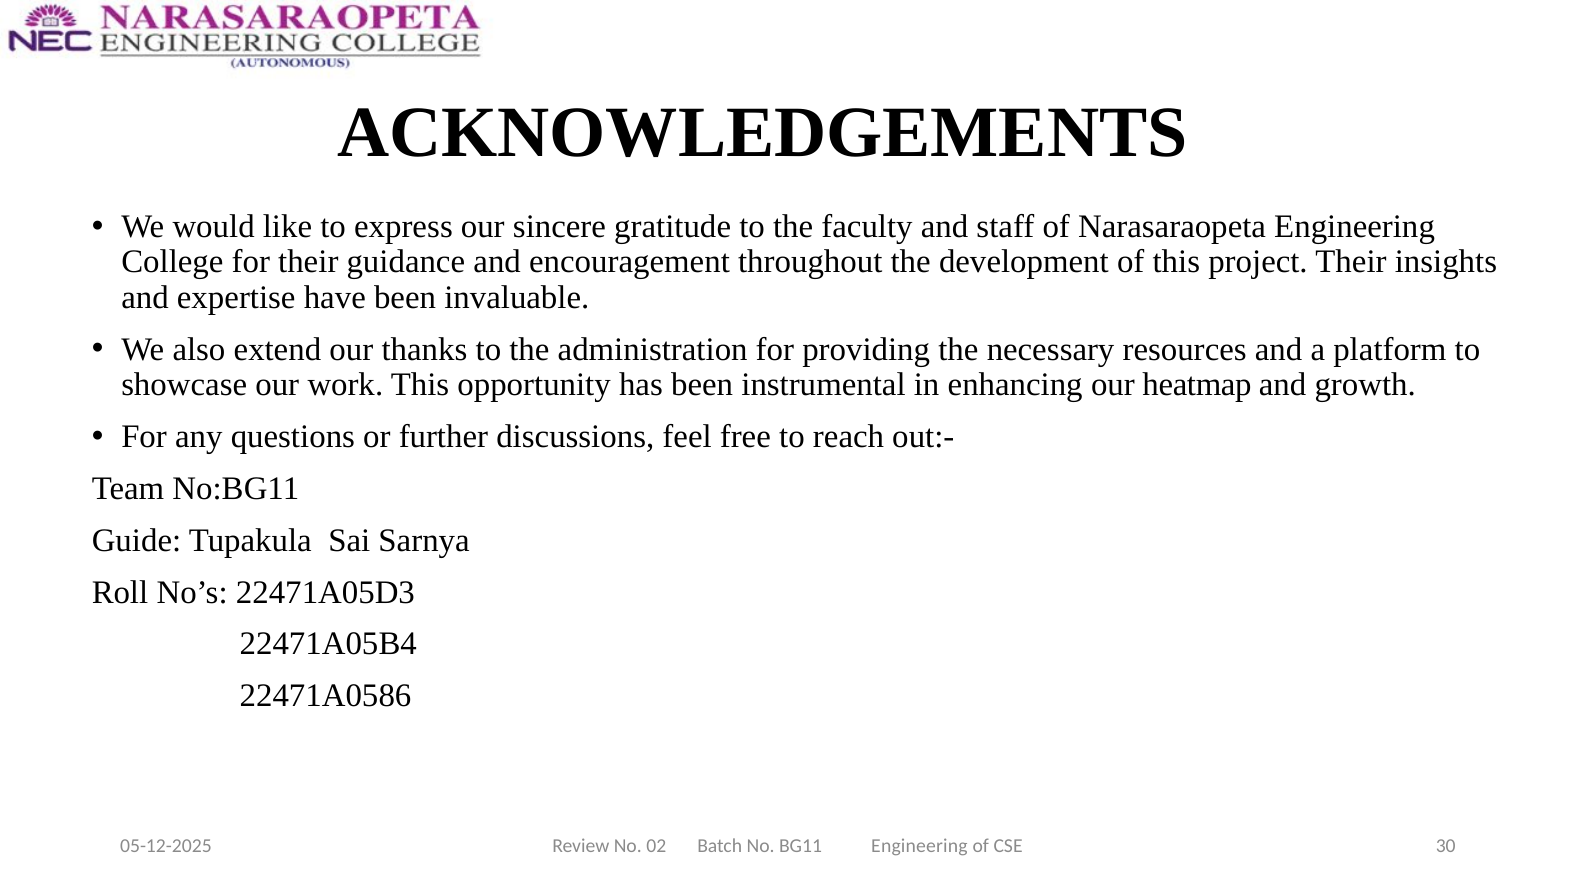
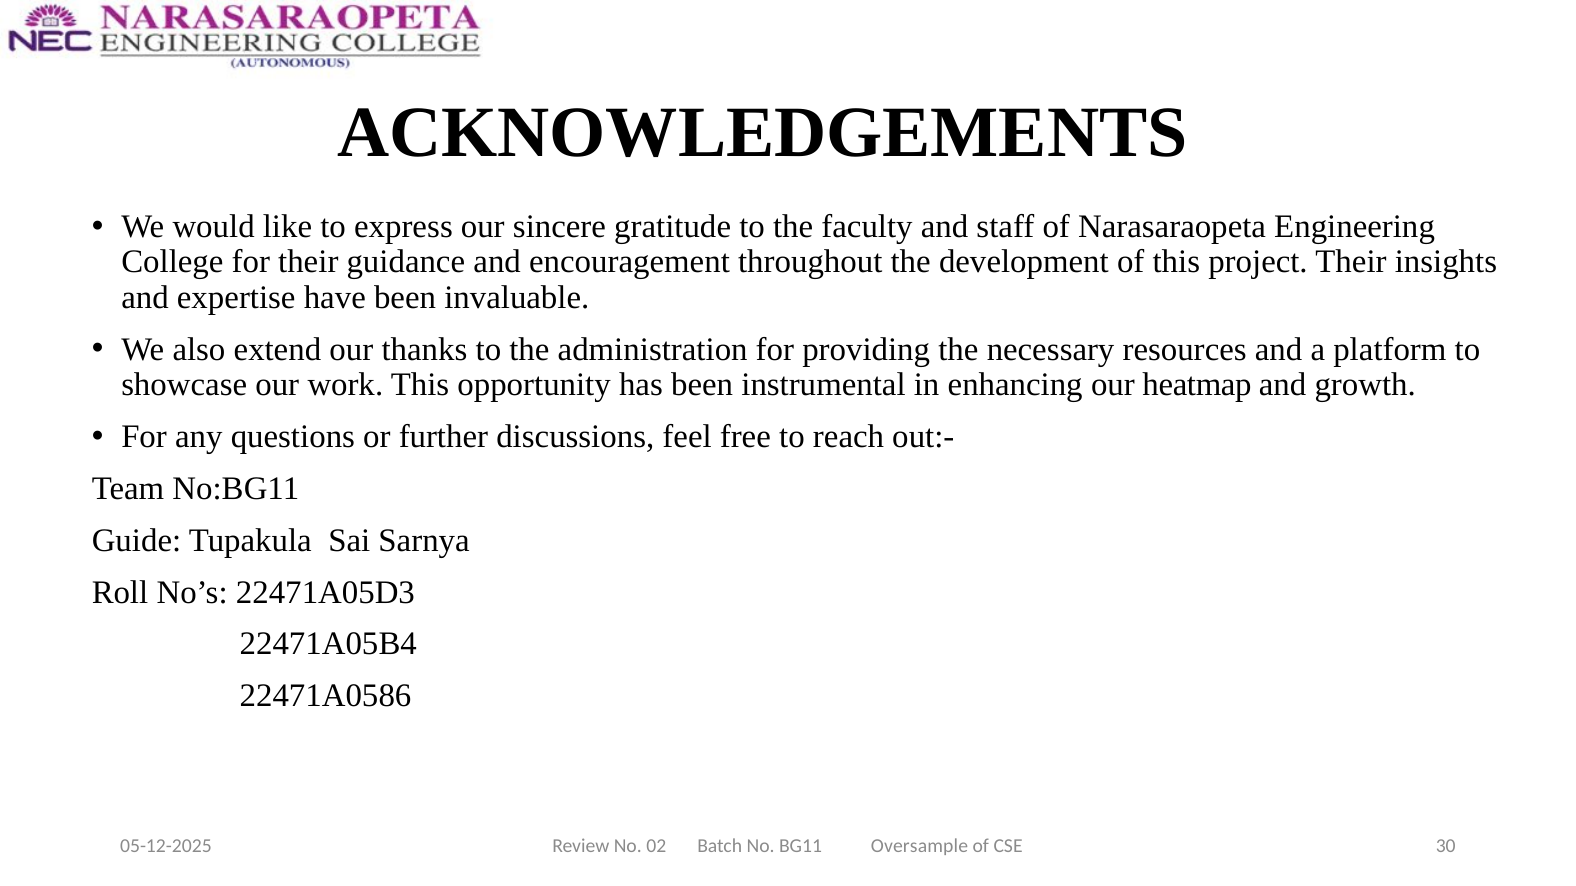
BG11 Engineering: Engineering -> Oversample (919, 846)
